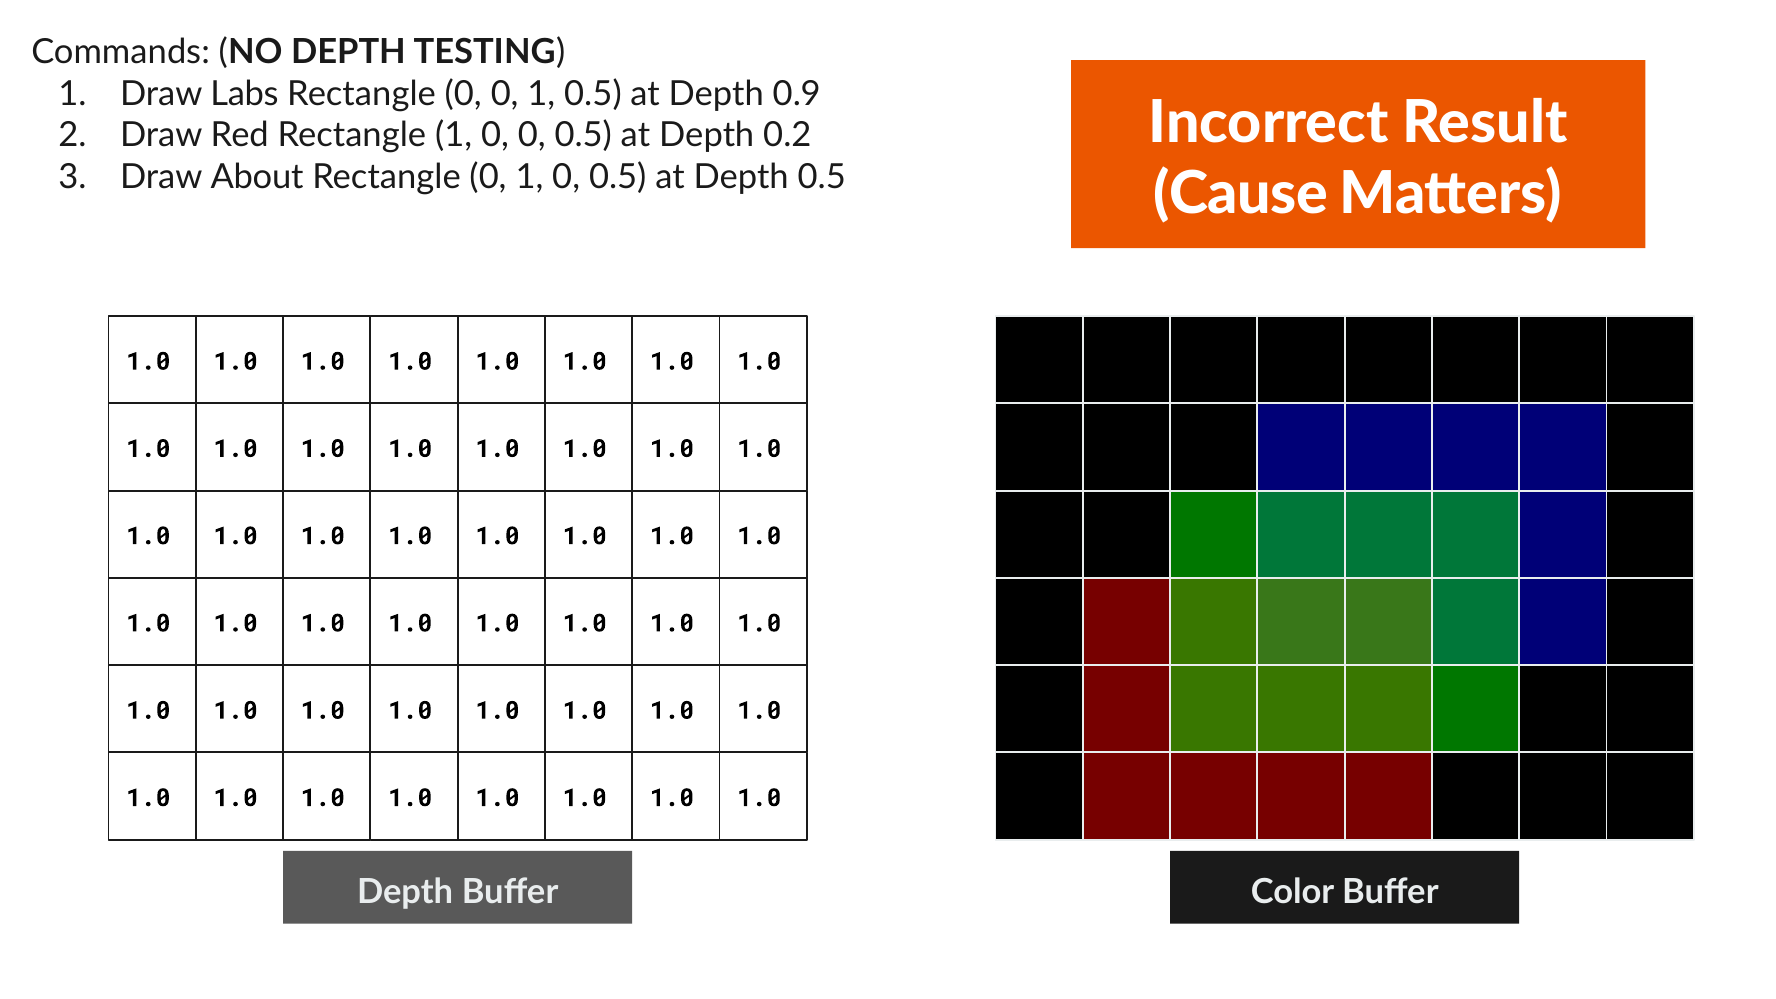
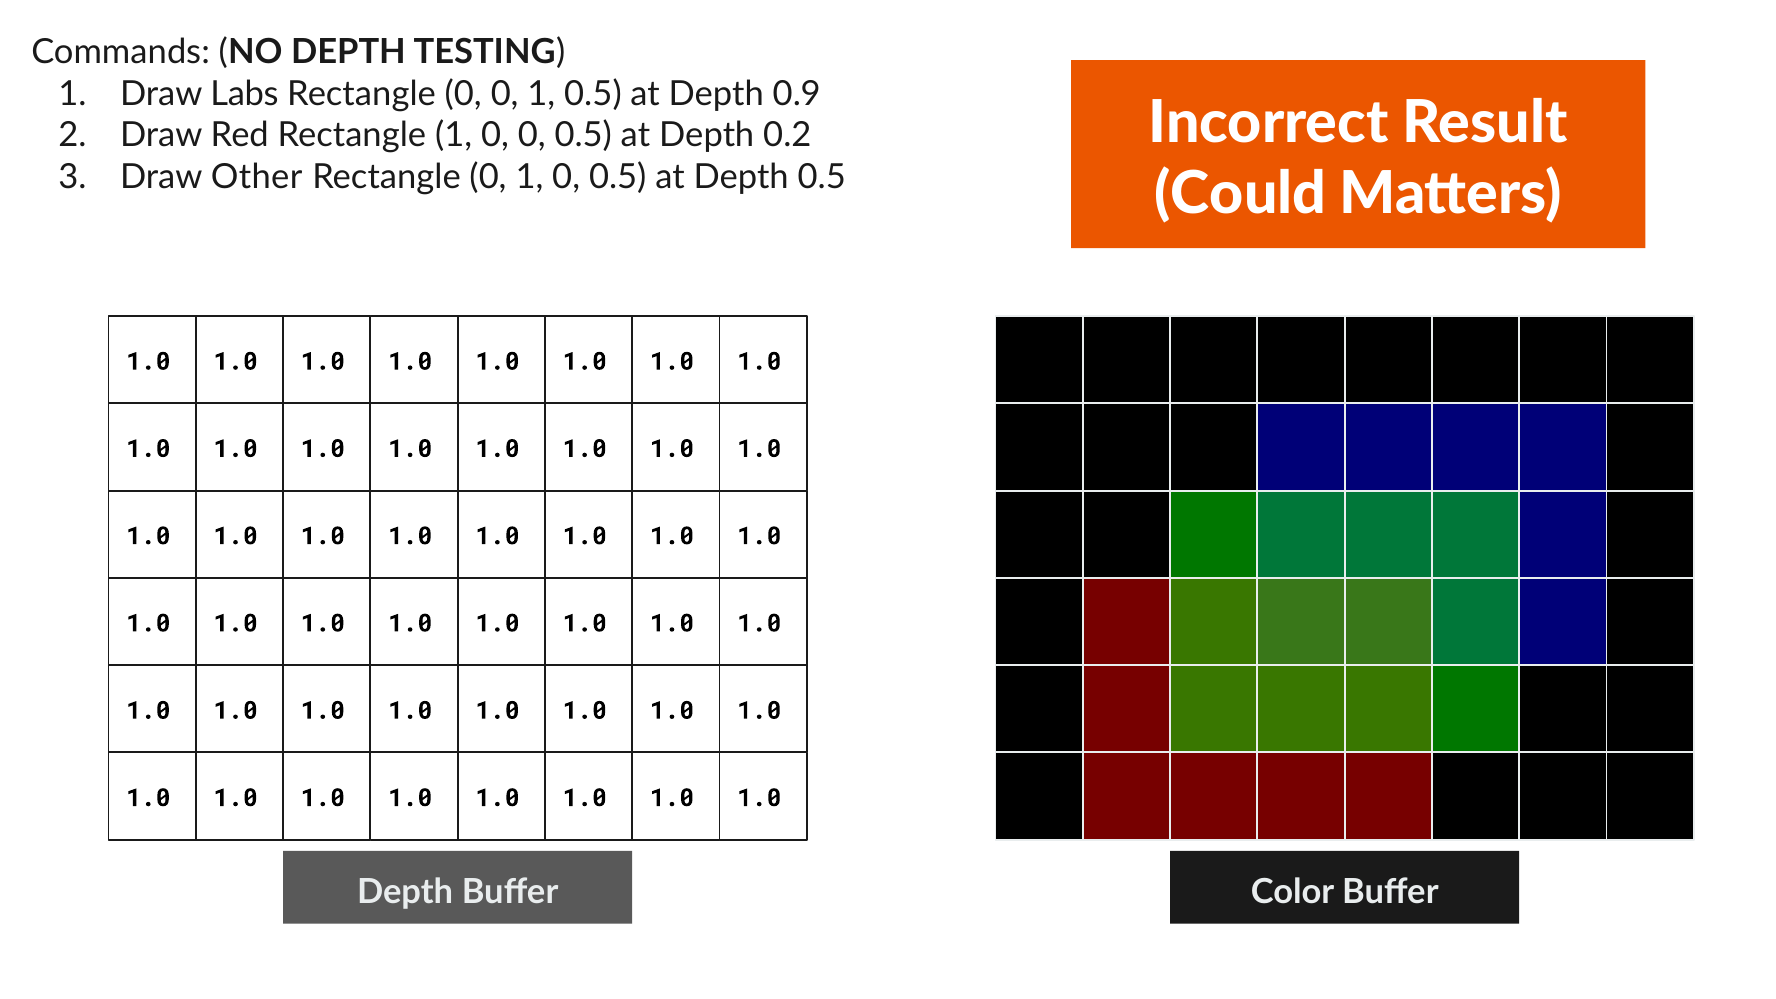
About: About -> Other (257, 177)
Cause: Cause -> Could (1241, 194)
